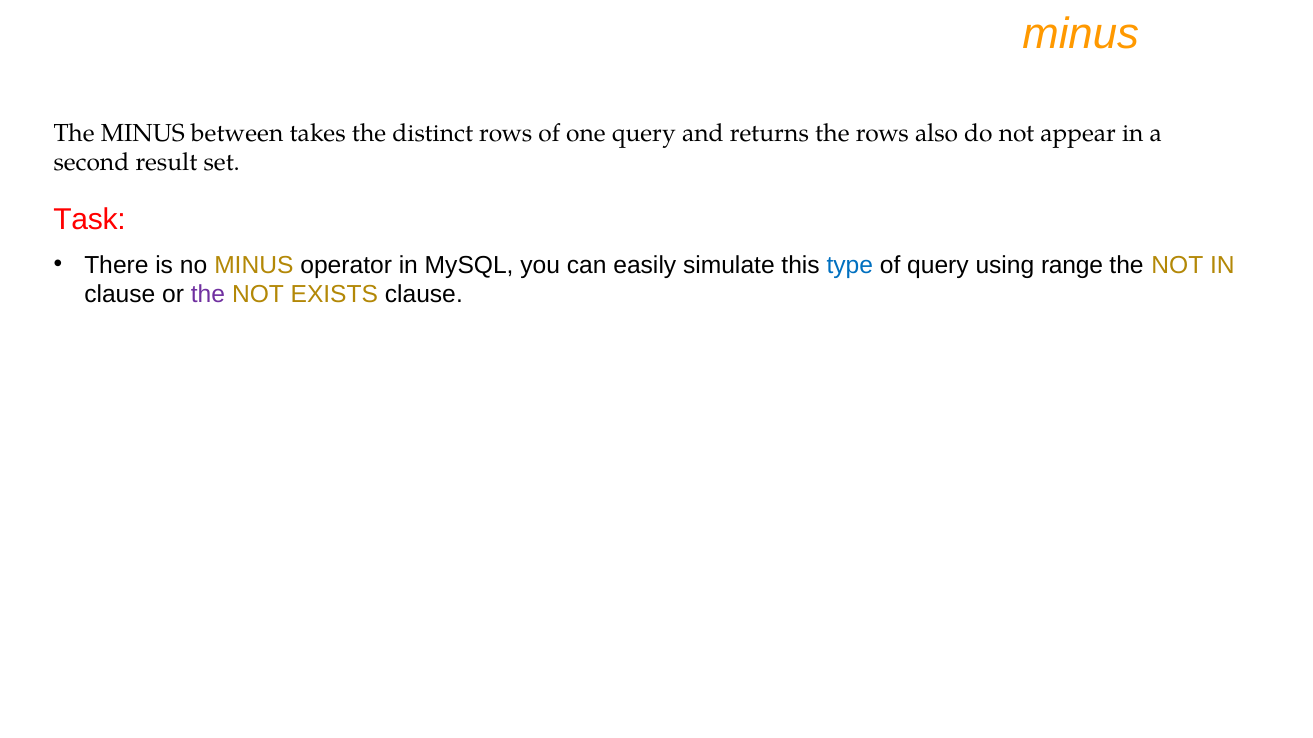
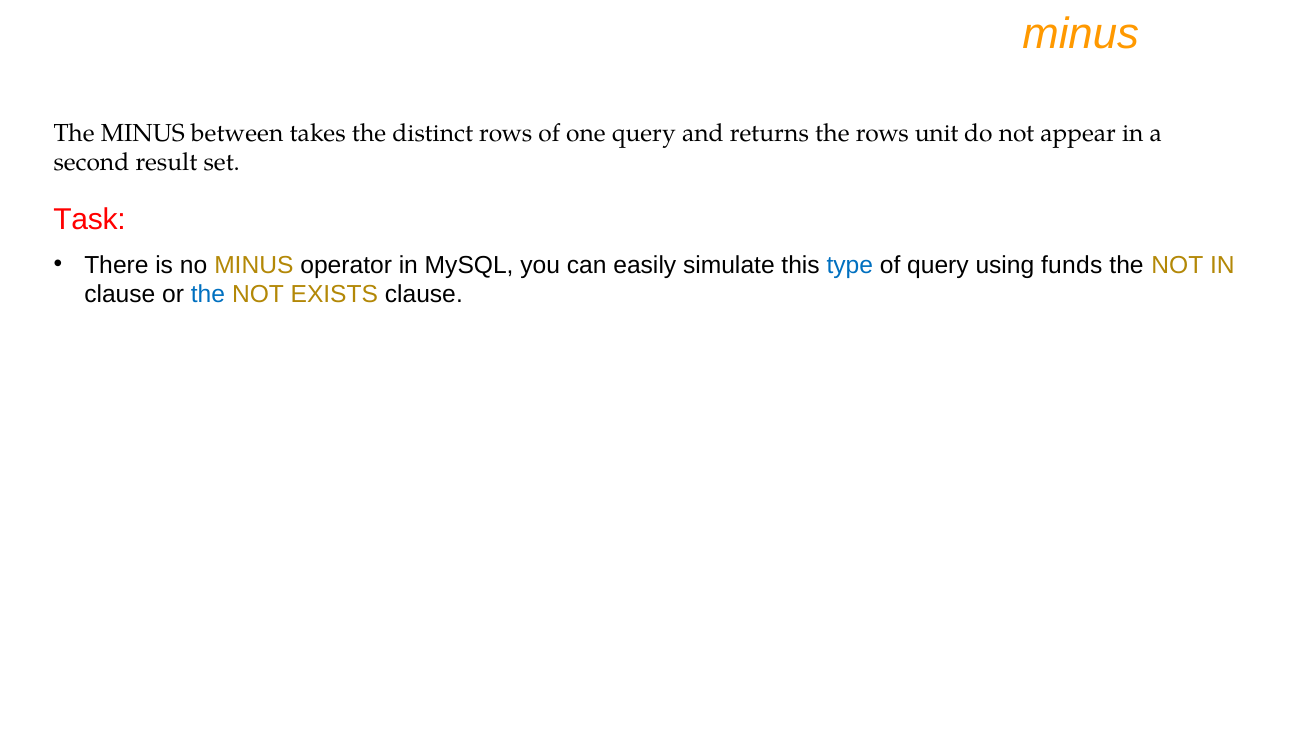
also: also -> unit (937, 133)
range: range -> funds (1072, 265)
the colour: purple -> blue (208, 295)
